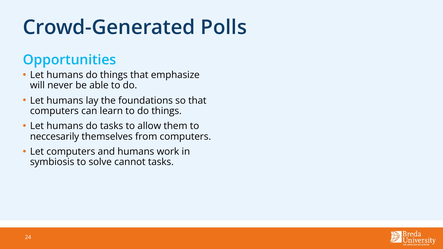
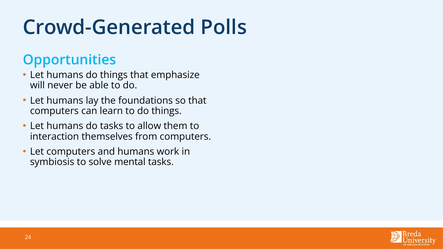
neccesarily: neccesarily -> interaction (55, 137)
cannot: cannot -> mental (130, 162)
